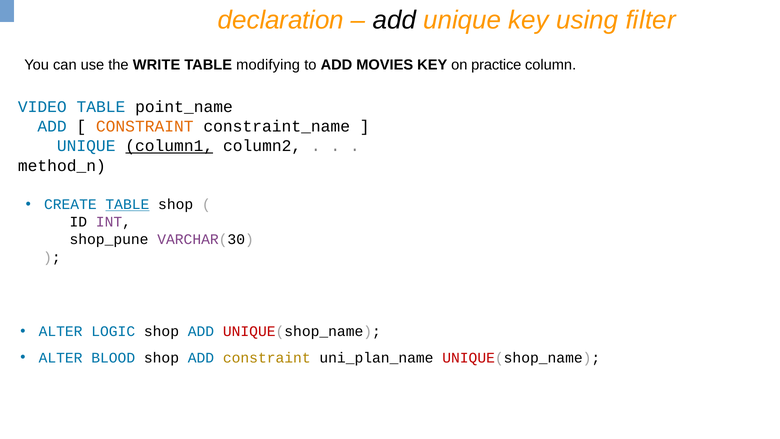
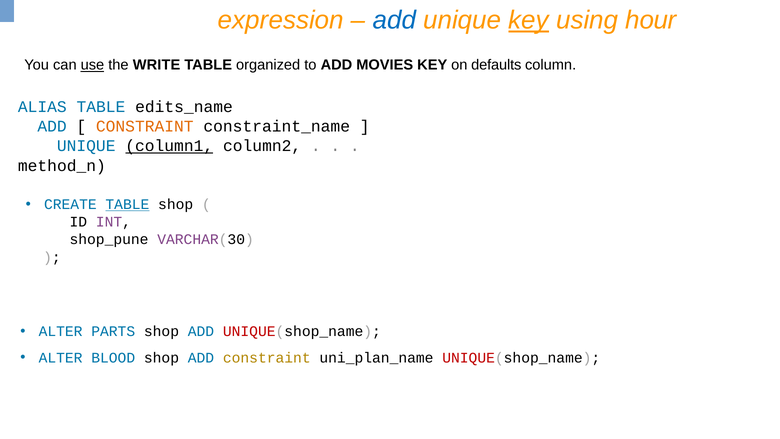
declaration: declaration -> expression (281, 20)
add colour: black -> blue (394, 20)
key underline: none -> present (529, 20)
filter: filter -> hour (651, 20)
use underline: none -> present (92, 65)
modifying: modifying -> organized (268, 65)
practice: practice -> defaults (496, 65)
VIDEO: VIDEO -> ALIAS (42, 107)
point_name: point_name -> edits_name (184, 107)
LOGIC: LOGIC -> PARTS (113, 331)
